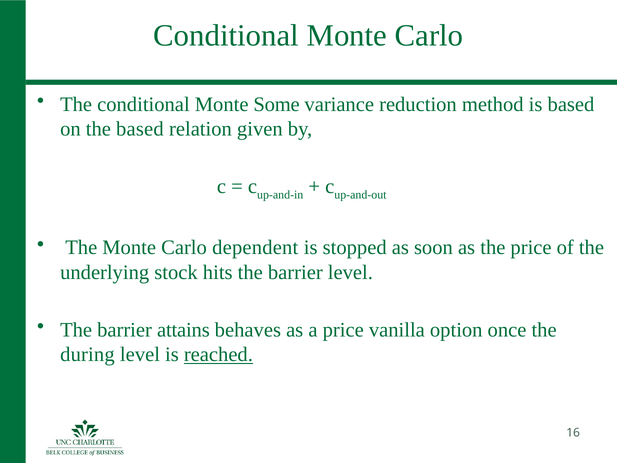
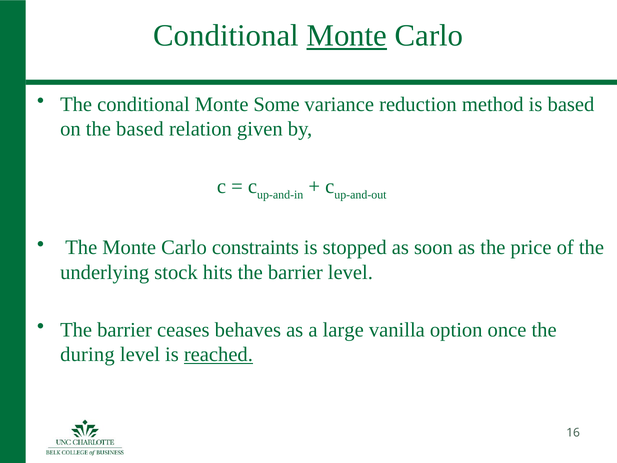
Monte underline: none -> present (347, 36)
dependent: dependent -> constraints (255, 247)
attains: attains -> ceases (183, 330)
a price: price -> large (343, 330)
